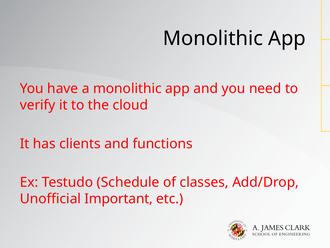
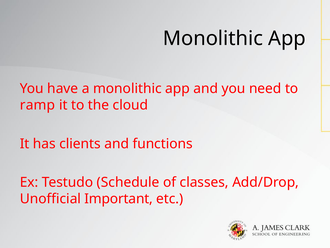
verify: verify -> ramp (38, 105)
